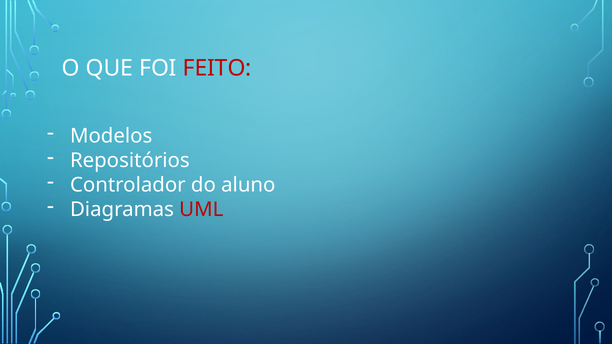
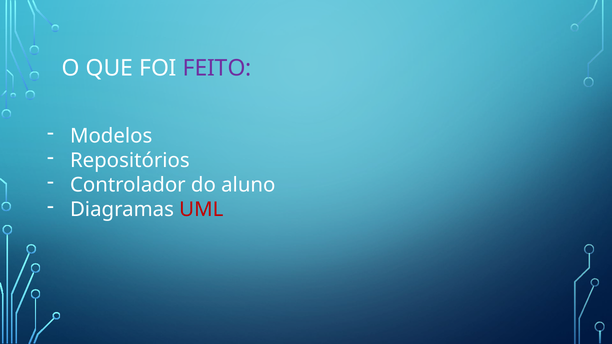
FEITO colour: red -> purple (217, 68)
